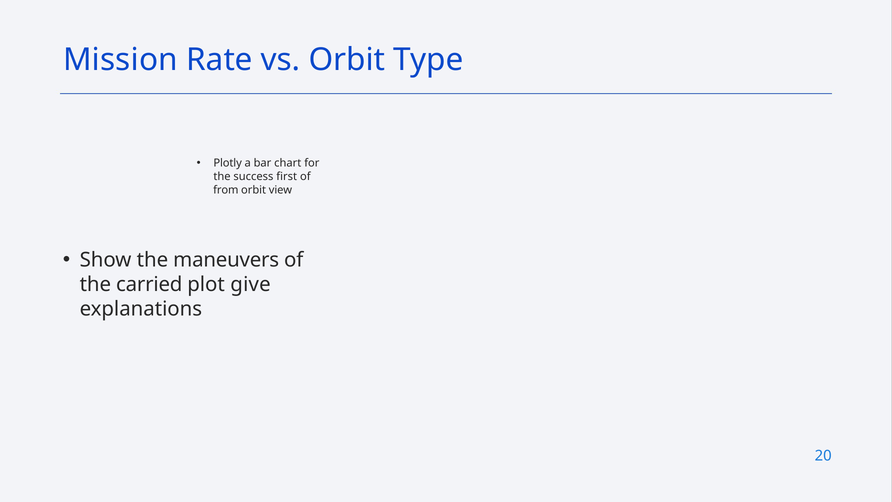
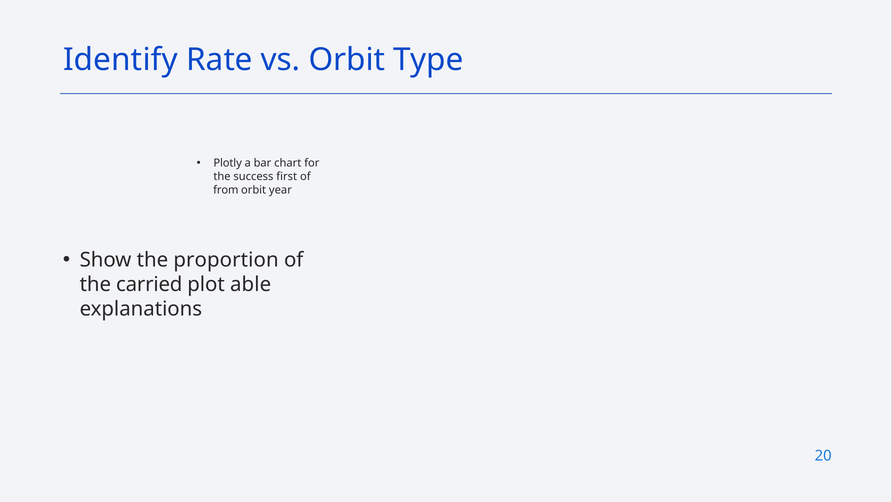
Mission: Mission -> Identify (120, 60)
view: view -> year (280, 190)
maneuvers: maneuvers -> proportion (226, 260)
give: give -> able (251, 284)
